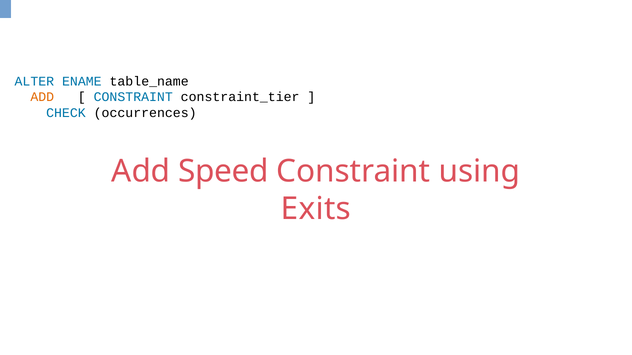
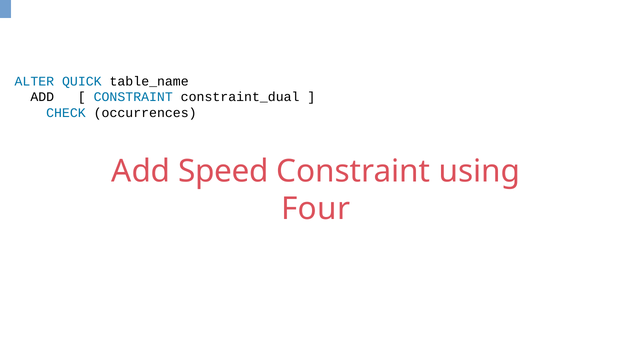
ENAME: ENAME -> QUICK (82, 81)
ADD colour: orange -> black (42, 97)
constraint_tier: constraint_tier -> constraint_dual (240, 97)
Exits: Exits -> Four (316, 209)
